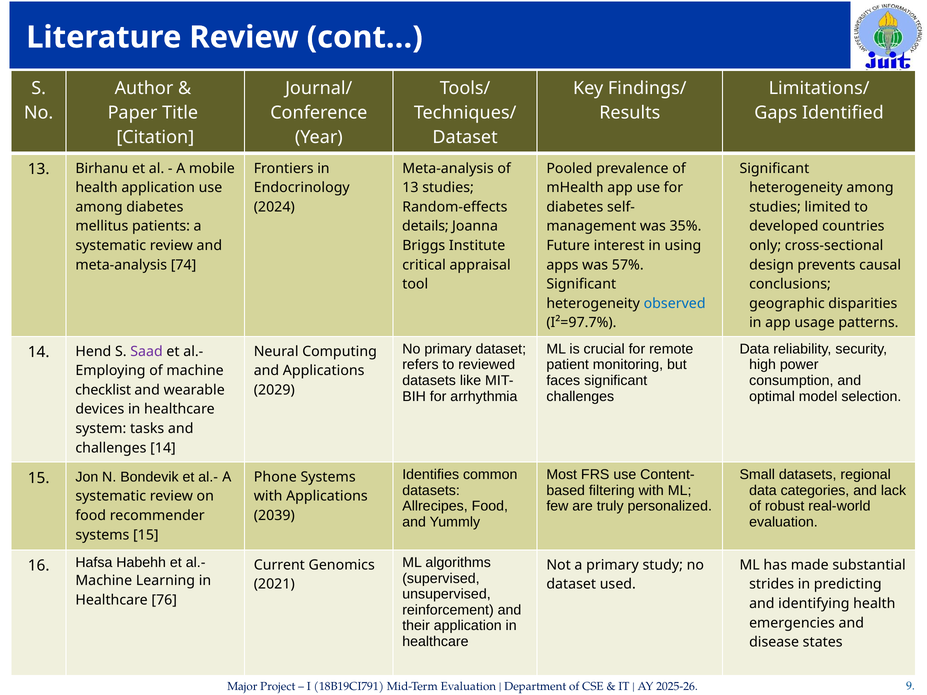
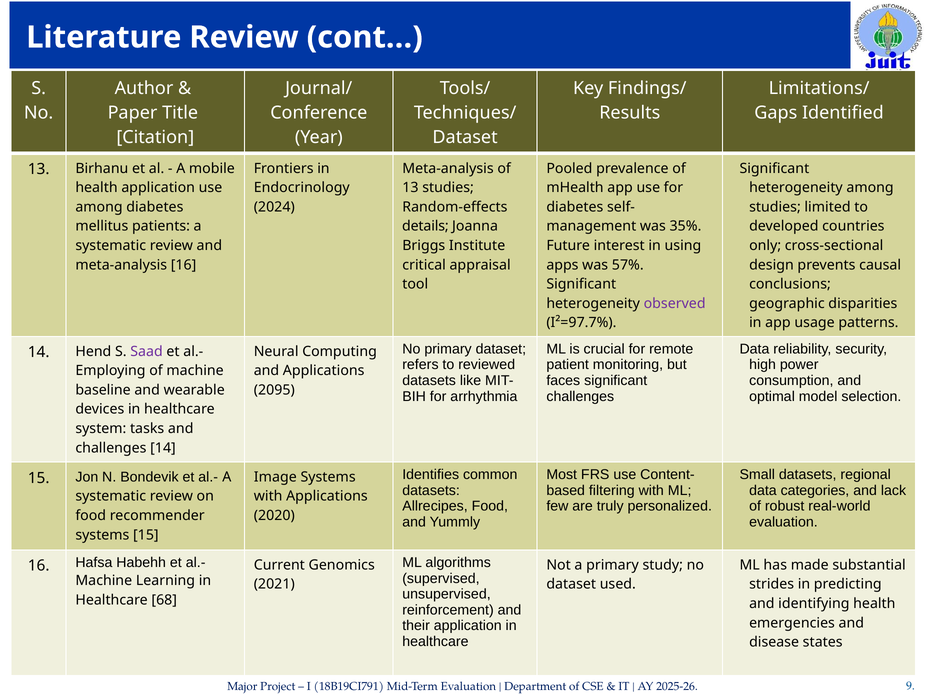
meta-analysis 74: 74 -> 16 (184, 265)
observed colour: blue -> purple (675, 304)
checklist: checklist -> baseline (103, 390)
2029: 2029 -> 2095 (274, 390)
Phone: Phone -> Image (275, 477)
2039: 2039 -> 2020 (274, 516)
76: 76 -> 68 (164, 600)
